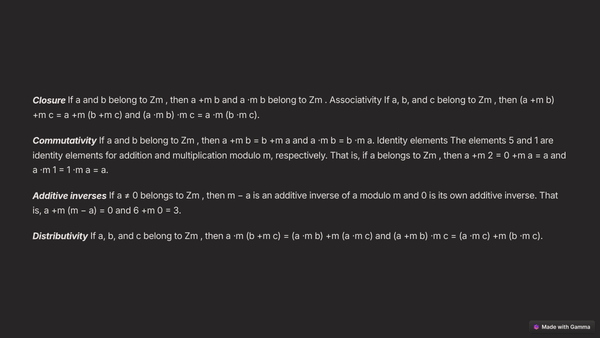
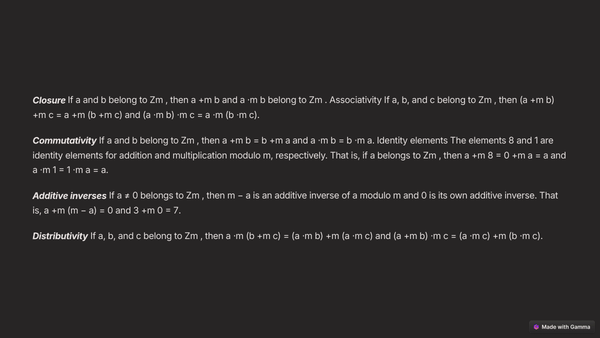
elements 5: 5 -> 8 (511, 140)
+m 2: 2 -> 8 (490, 155)
6: 6 -> 3 (136, 210)
3: 3 -> 7 (177, 210)
